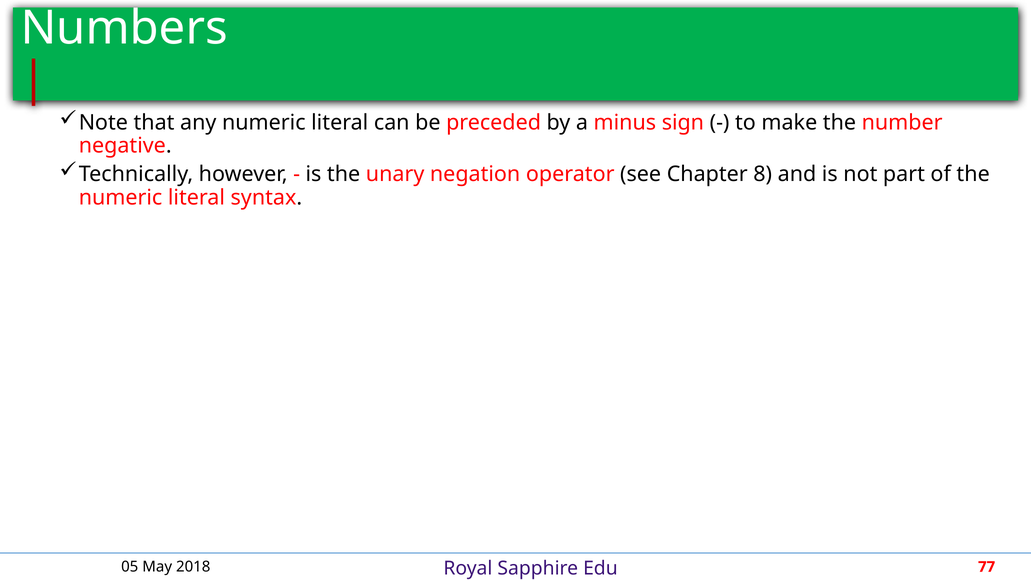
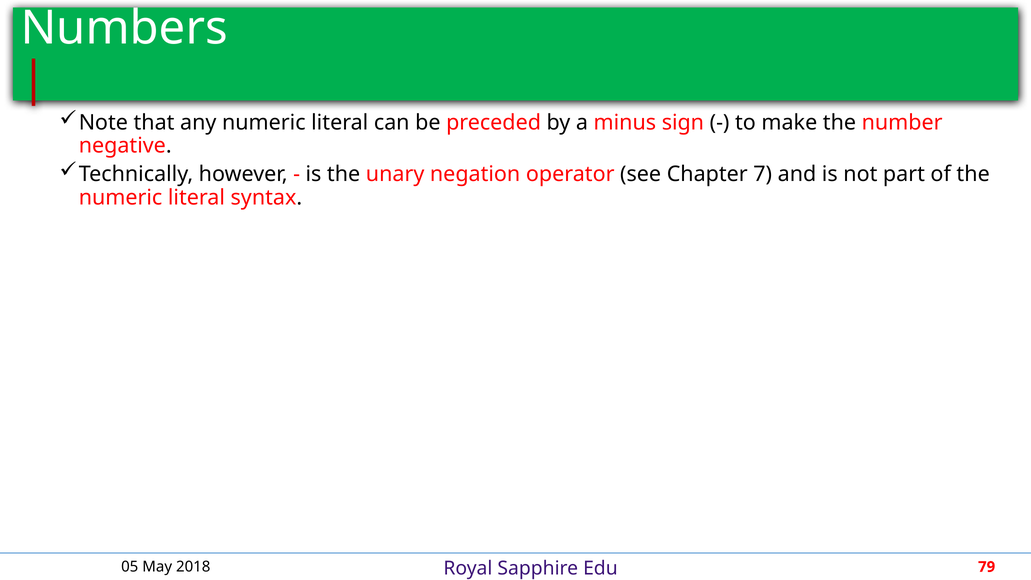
8: 8 -> 7 (763, 174)
77: 77 -> 79 (987, 567)
